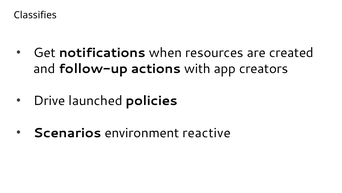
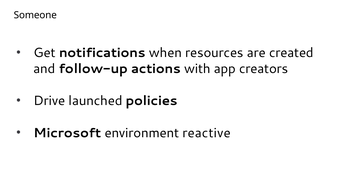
Classifies: Classifies -> Someone (35, 15)
Scenarios: Scenarios -> Microsoft (67, 132)
